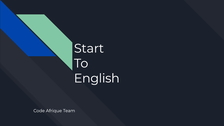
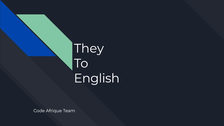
Start: Start -> They (89, 48)
